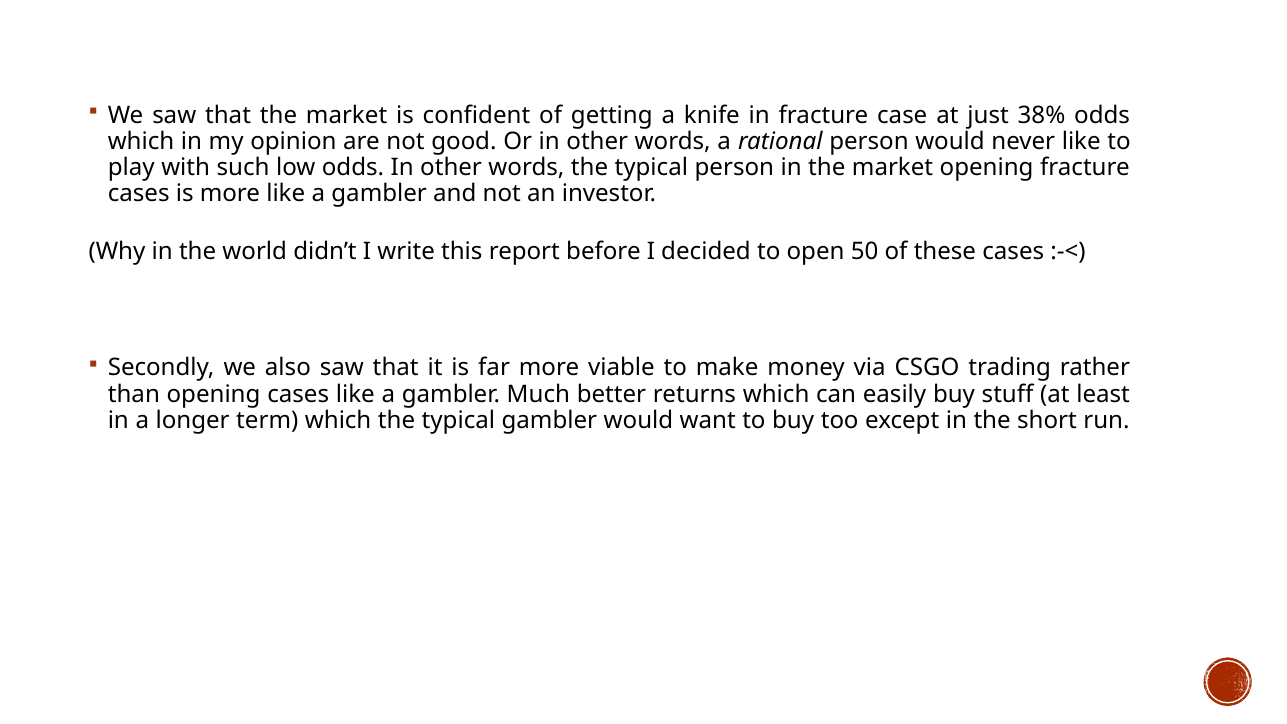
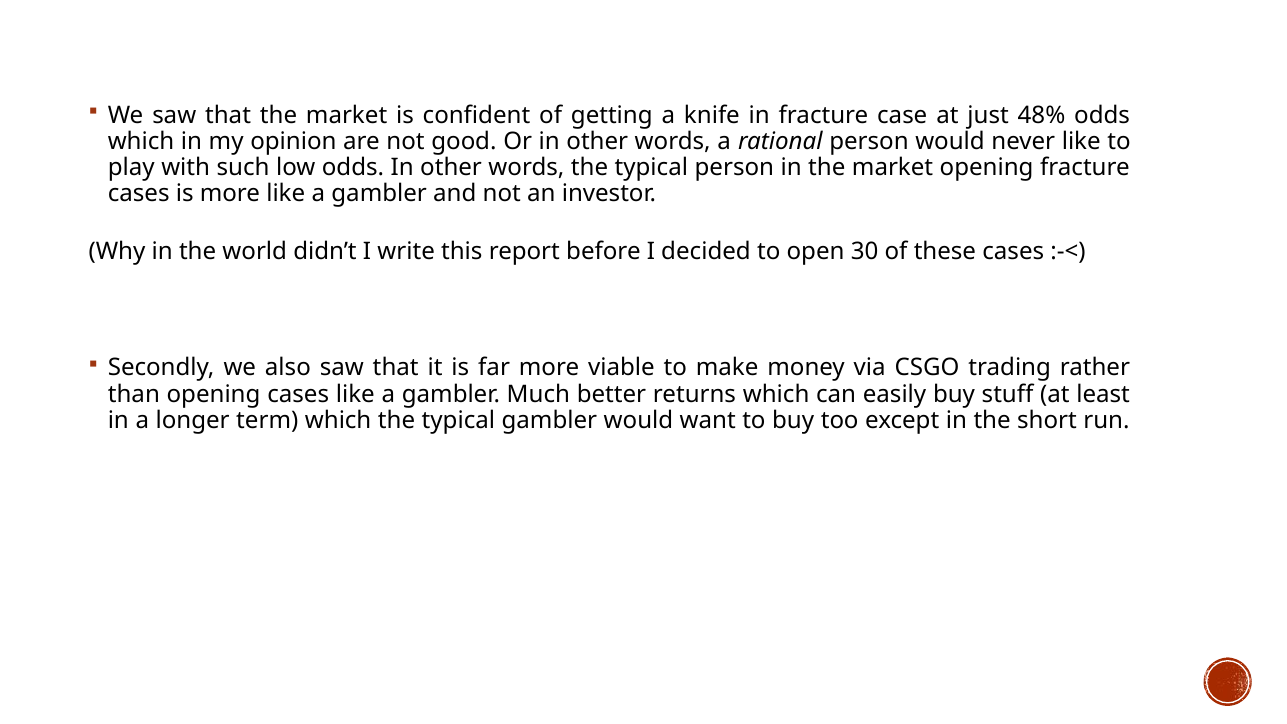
38%: 38% -> 48% (1042, 115)
50: 50 -> 30 (865, 252)
